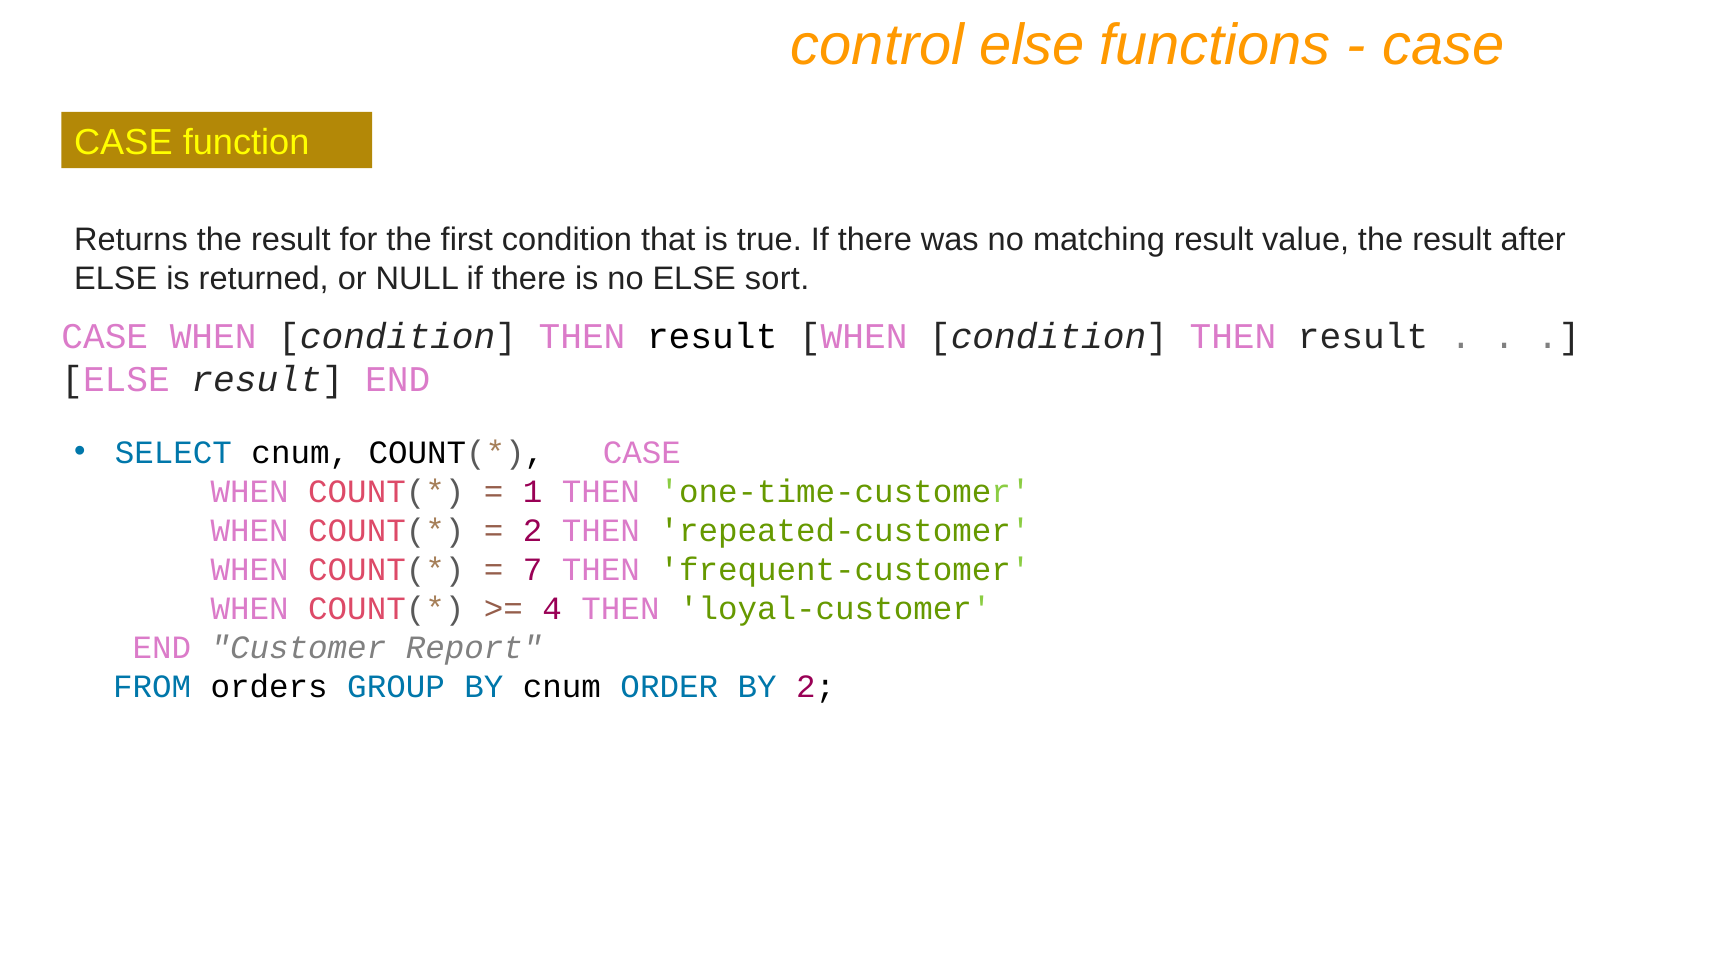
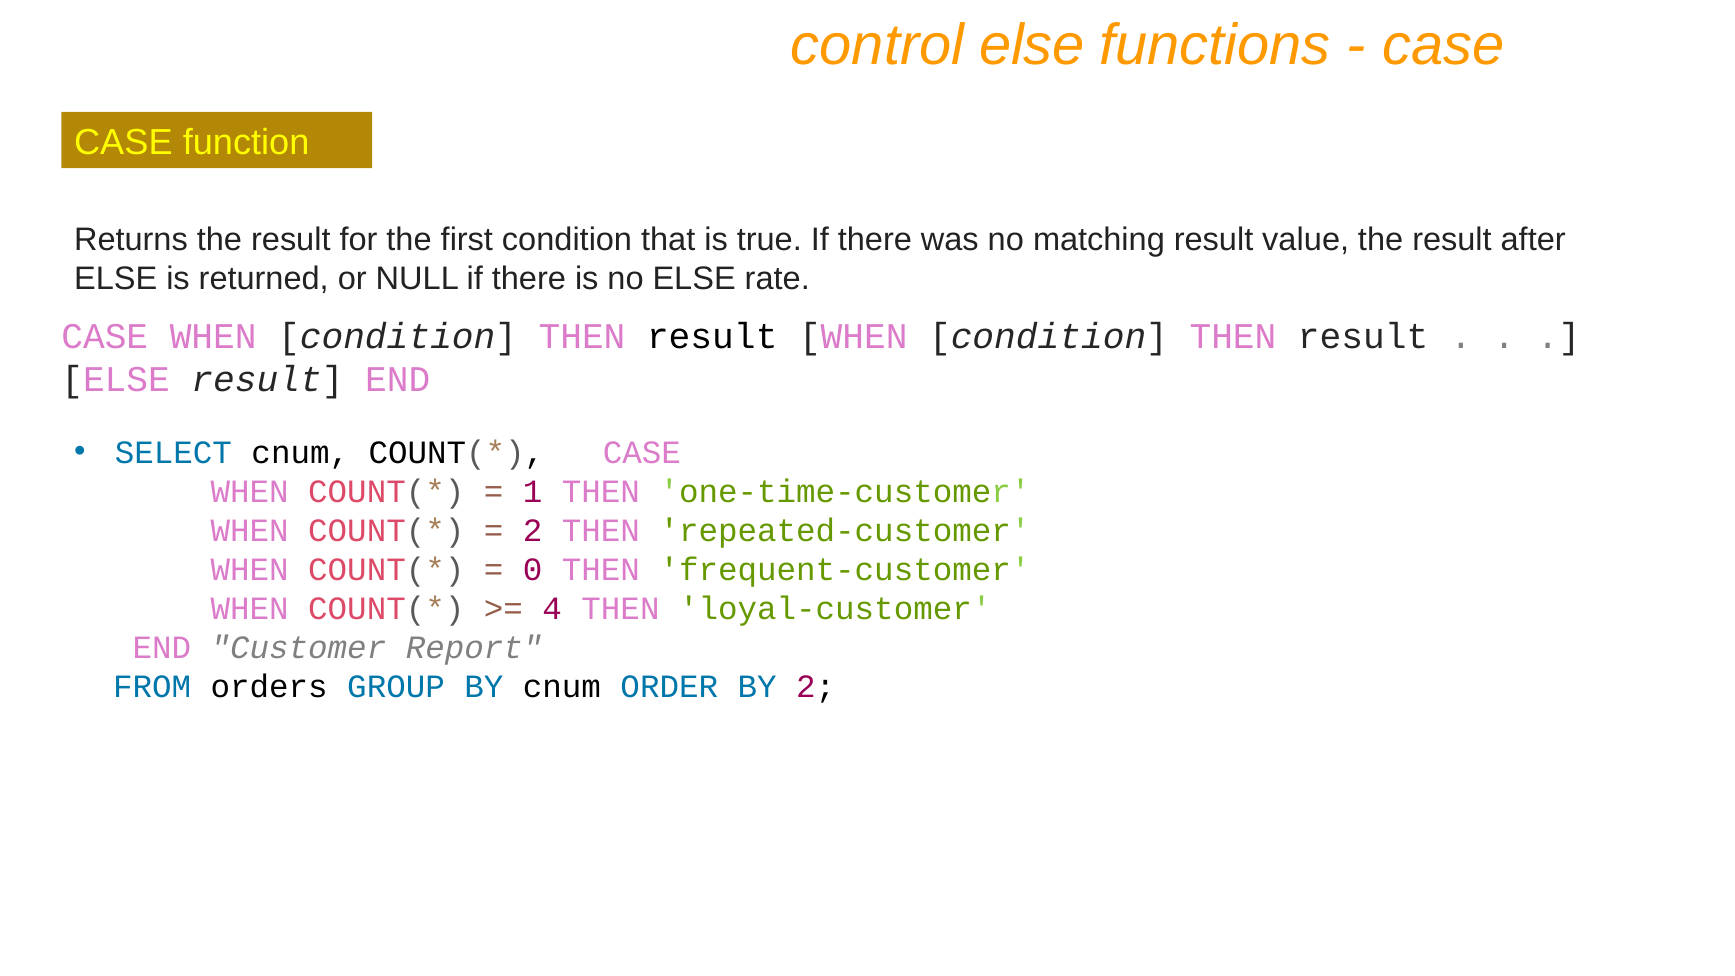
sort: sort -> rate (777, 279)
7: 7 -> 0 (533, 570)
